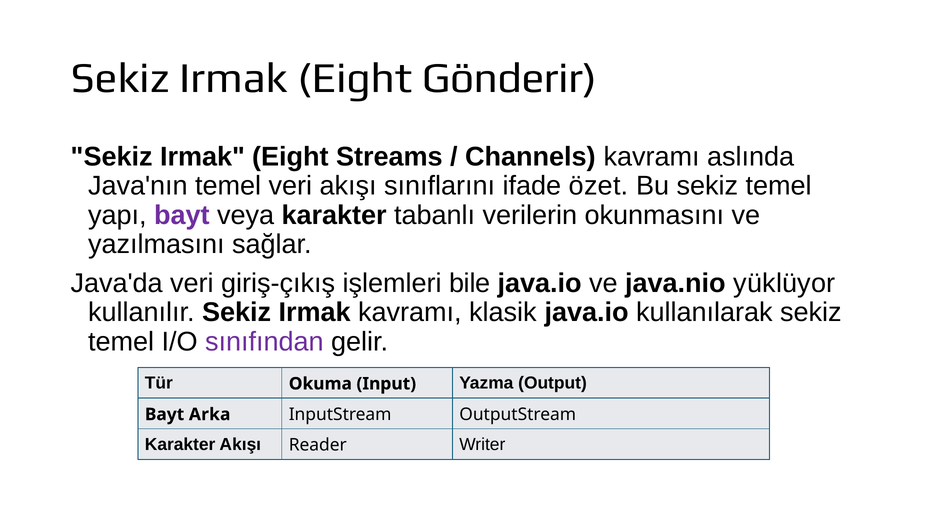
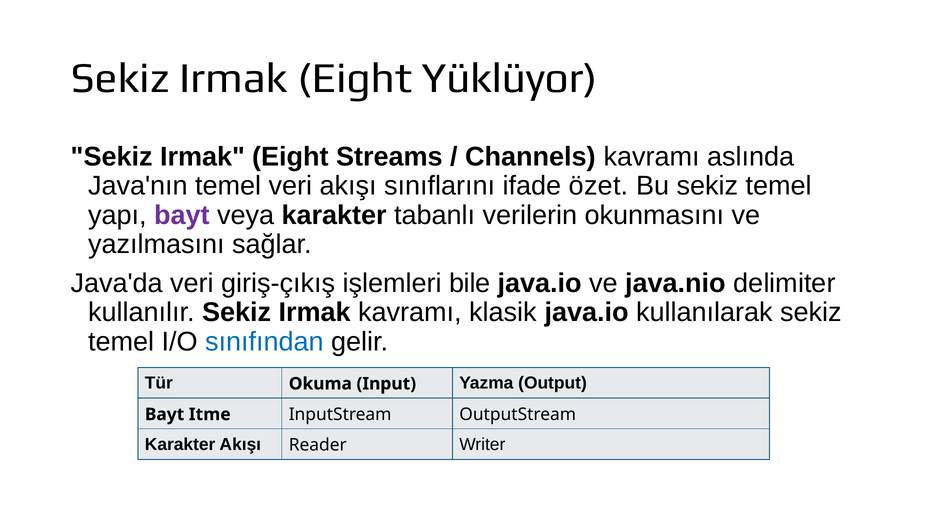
Gönderir: Gönderir -> Yüklüyor (510, 78)
yüklüyor: yüklüyor -> delimiter (784, 283)
sınıfından colour: purple -> blue (264, 342)
Arka: Arka -> Itme (210, 414)
